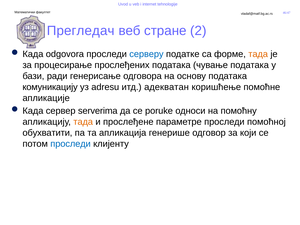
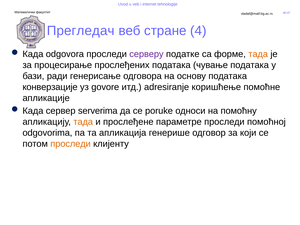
2: 2 -> 4 (198, 31)
серверу colour: blue -> purple (146, 54)
комуникацију: комуникацију -> конверзације (50, 87)
adresu: adresu -> govore (105, 87)
адекватан: адекватан -> adresiranje (167, 87)
обухватити: обухватити -> odgovorima (47, 133)
проследи colour: blue -> orange (71, 144)
